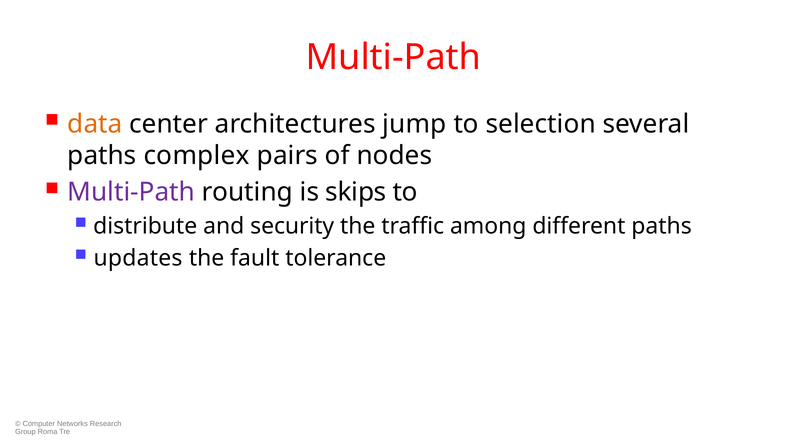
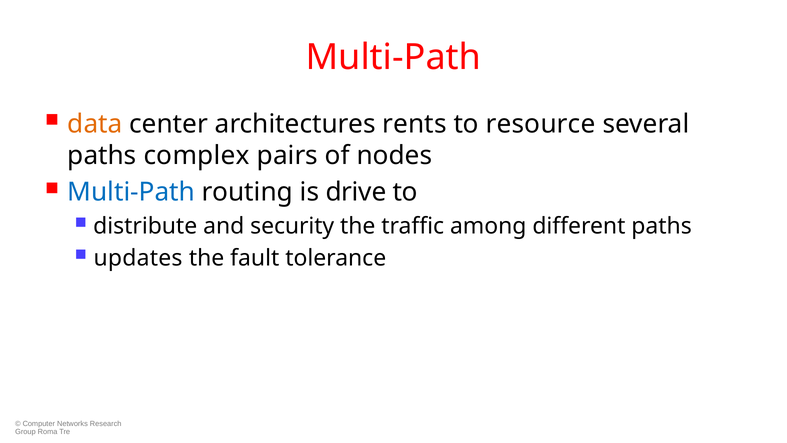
jump: jump -> rents (415, 124)
selection: selection -> resource (541, 124)
Multi-Path colour: purple -> blue (131, 192)
skips: skips -> drive (356, 192)
